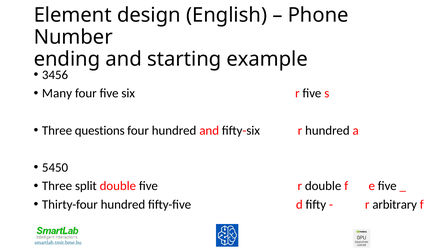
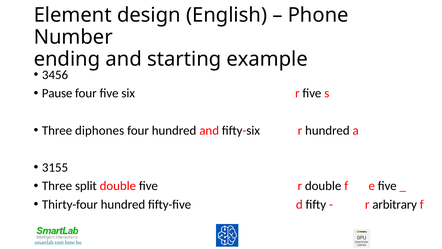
Many: Many -> Pause (57, 93)
questions: questions -> diphones (100, 130)
5450: 5450 -> 3155 (55, 167)
